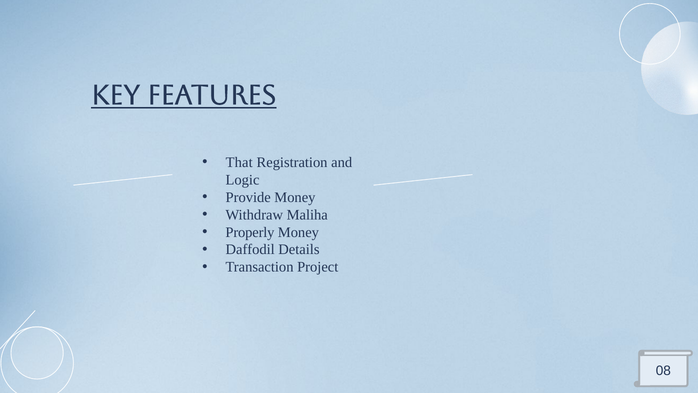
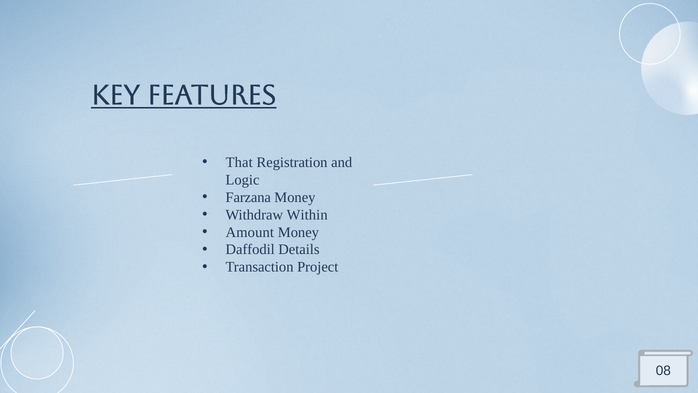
Provide: Provide -> Farzana (248, 197)
Maliha: Maliha -> Within (307, 215)
Properly: Properly -> Amount (250, 232)
